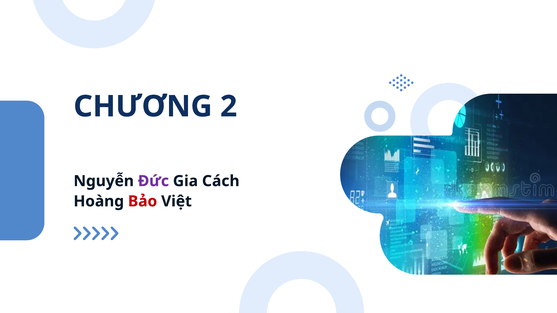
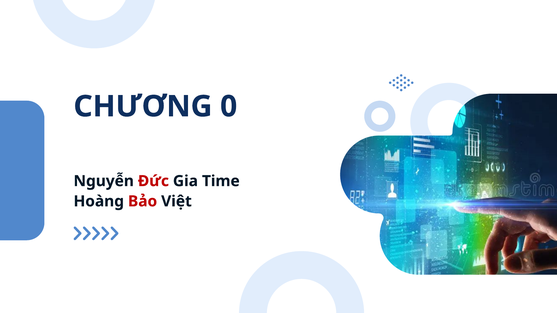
2: 2 -> 0 (229, 107)
Đức colour: purple -> red (153, 181)
Cách: Cách -> Time (221, 181)
